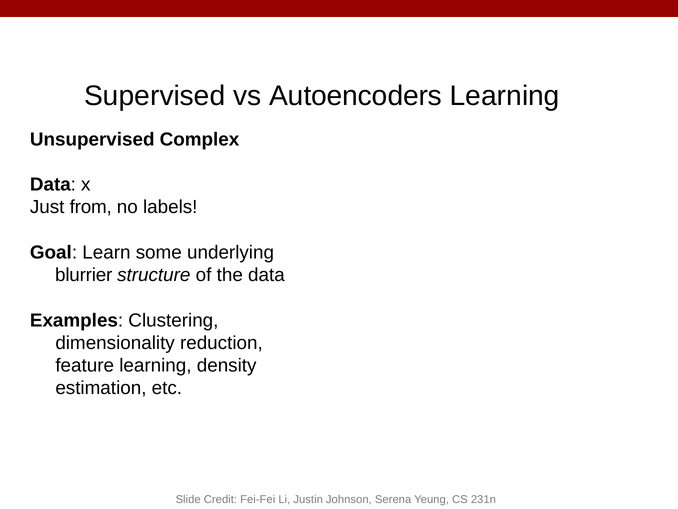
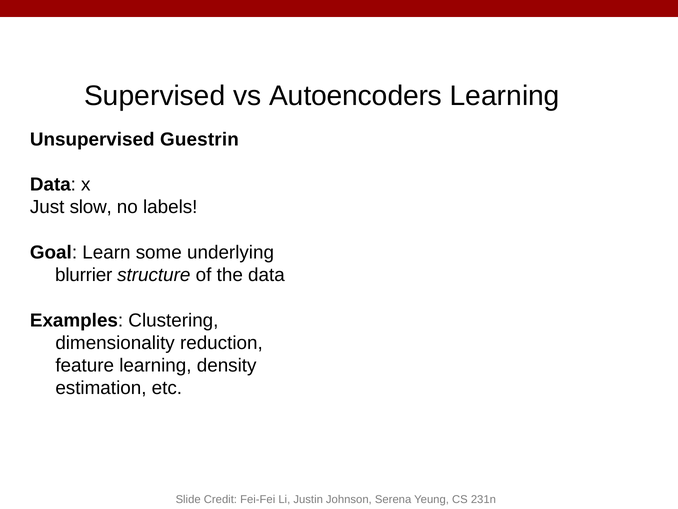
Complex: Complex -> Guestrin (199, 139)
from: from -> slow (91, 207)
